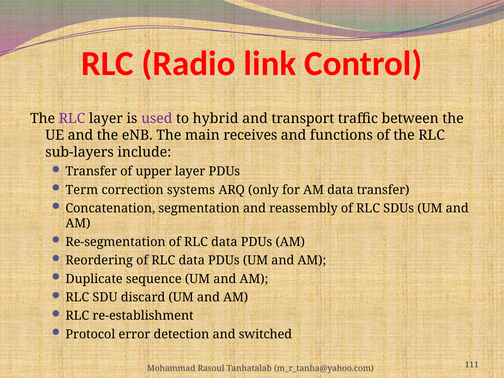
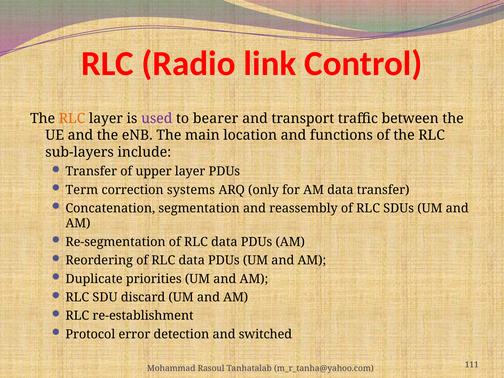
RLC colour: purple -> orange (72, 119)
hybrid: hybrid -> bearer (216, 119)
receives: receives -> location (250, 135)
sequence: sequence -> priorities (154, 279)
